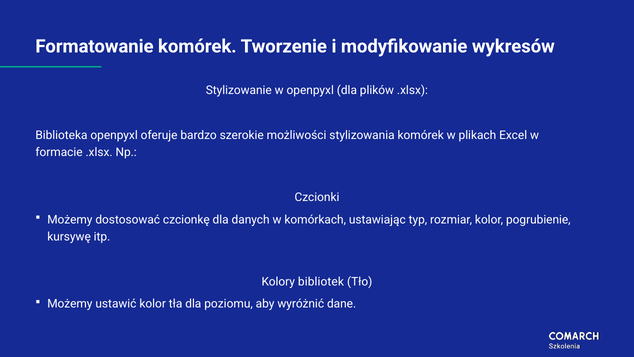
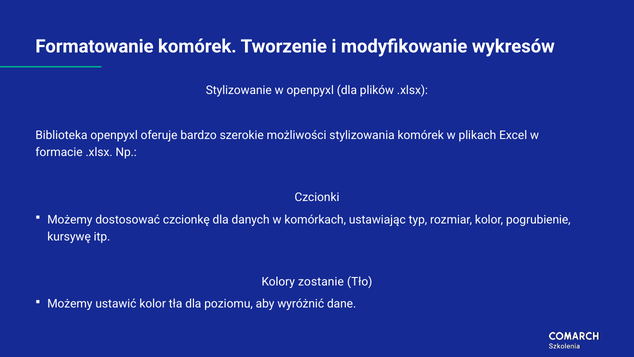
bibliotek: bibliotek -> zostanie (321, 281)
